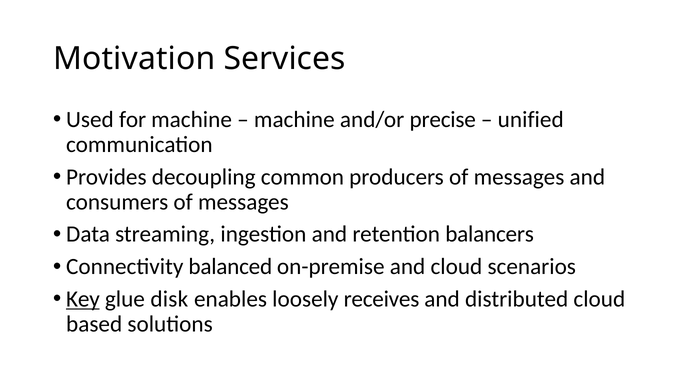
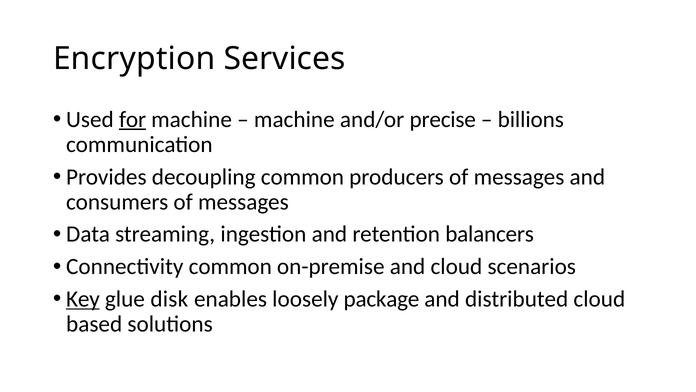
Motivation: Motivation -> Encryption (134, 58)
for underline: none -> present (133, 119)
unified: unified -> billions (531, 119)
Connectivity balanced: balanced -> common (230, 266)
receives: receives -> package (381, 299)
